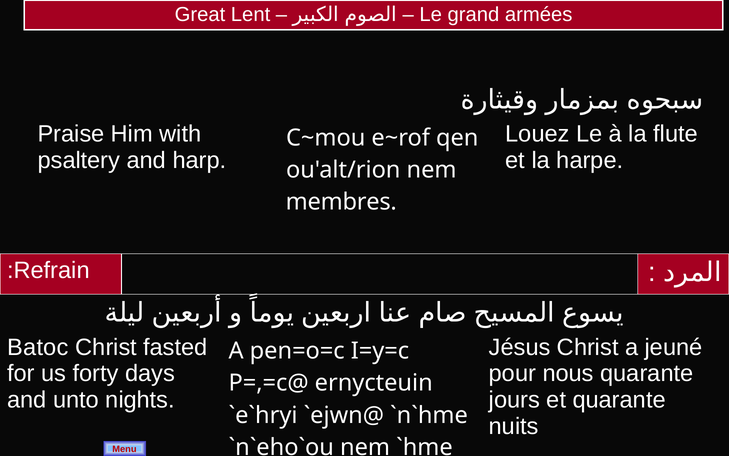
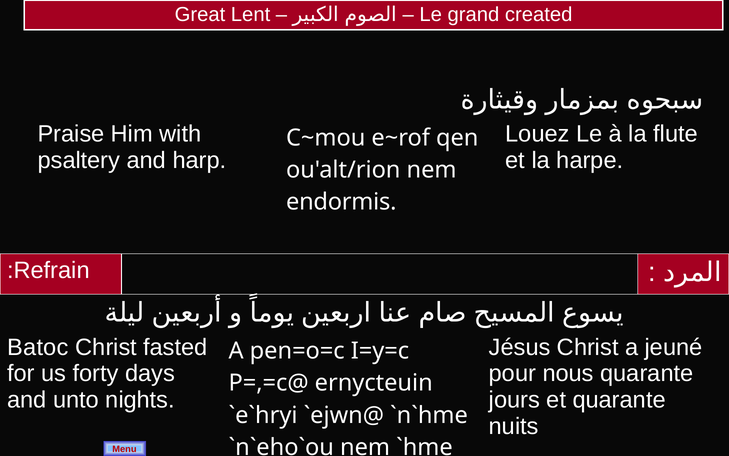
armées: armées -> created (539, 15)
membres: membres -> endormis (341, 202)
